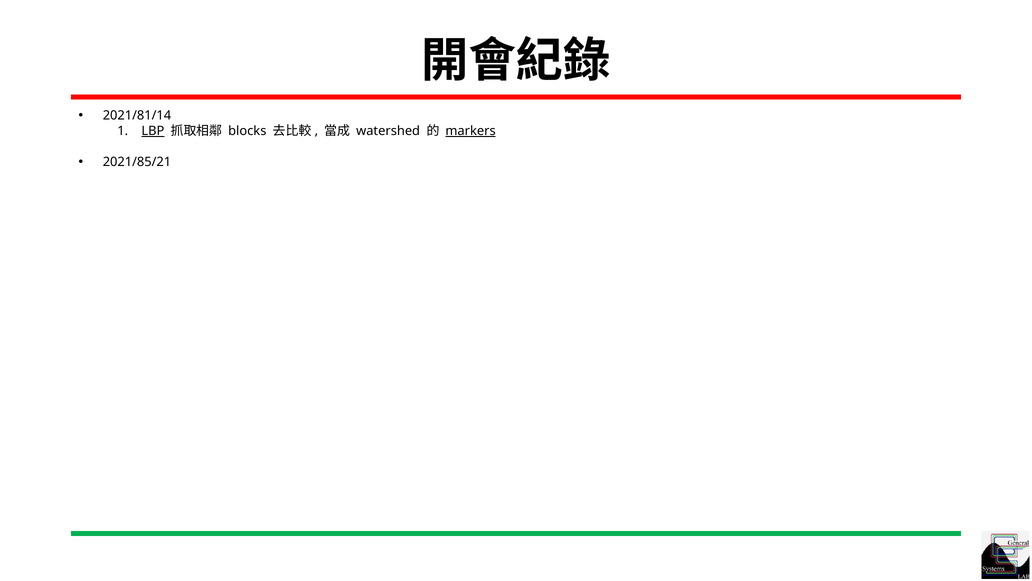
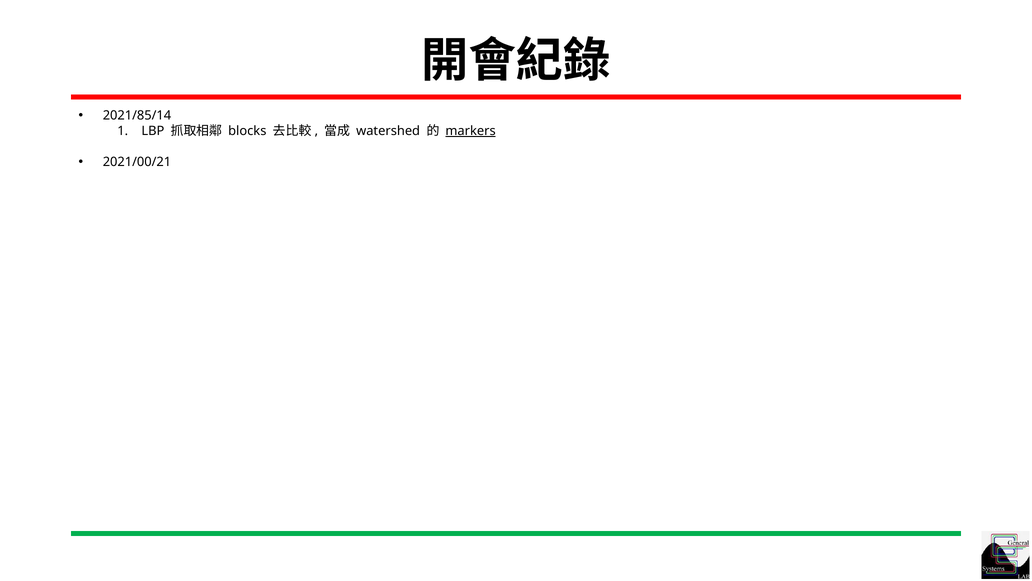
2021/81/14: 2021/81/14 -> 2021/85/14 (137, 115)
LBP underline: present -> none (153, 131)
2021/85/21: 2021/85/21 -> 2021/00/21 (137, 162)
